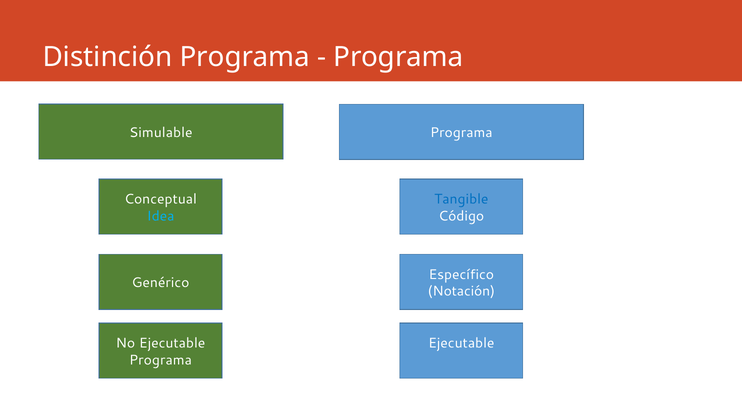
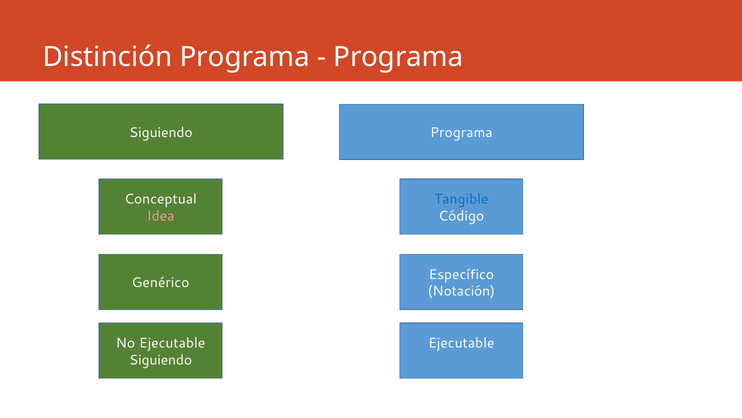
Simulable: Simulable -> Siguiendo (161, 132)
Idea colour: light blue -> pink (161, 216)
Programa: Programa -> Siguiendo (161, 359)
